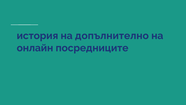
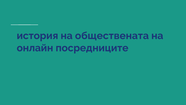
допълнително: допълнително -> обществената (112, 36)
